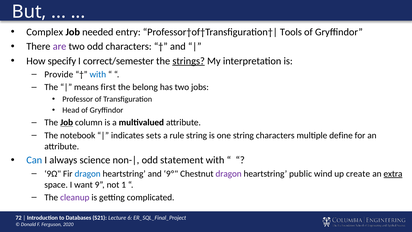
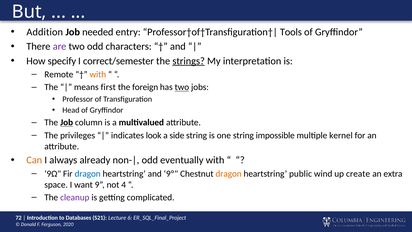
Complex: Complex -> Addition (45, 32)
Provide: Provide -> Remote (59, 74)
with colour: blue -> orange (98, 74)
belong: belong -> foreign (145, 87)
two underline: none -> present (182, 87)
notebook: notebook -> privileges (78, 135)
sets: sets -> look (154, 135)
rule: rule -> side (177, 135)
string characters: characters -> impossible (275, 135)
define: define -> kernel (341, 135)
Can colour: blue -> orange (34, 160)
science: science -> already (95, 160)
statement: statement -> eventually (182, 160)
dragon colour: purple -> orange (229, 173)
extra underline: present -> none (393, 173)
1: 1 -> 4 (124, 184)
